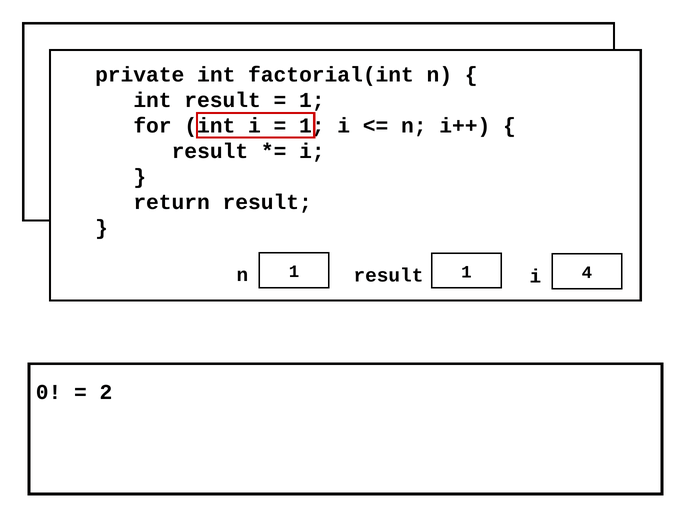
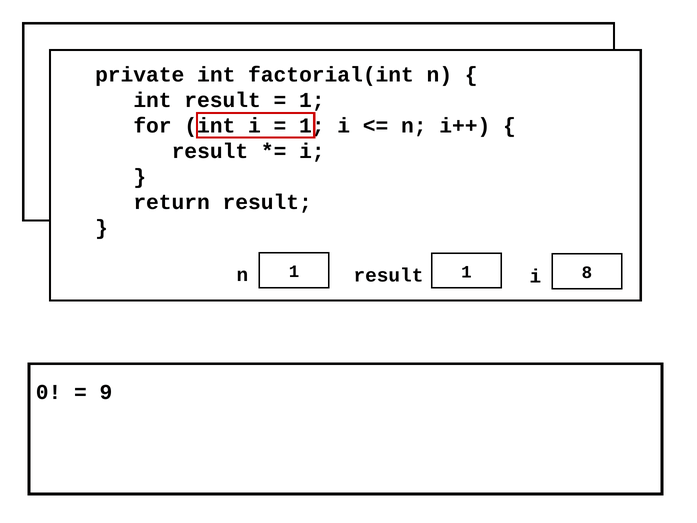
4: 4 -> 8 (587, 272)
2: 2 -> 9 (106, 392)
